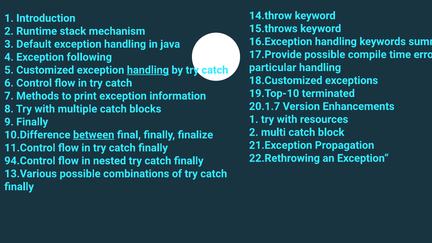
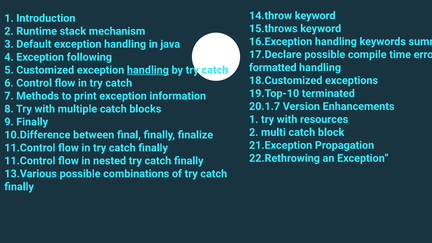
17.Provide: 17.Provide -> 17.Declare (275, 55)
particular: particular -> formatted (273, 67)
between underline: present -> none (94, 135)
94.Control: 94.Control -> 11.Control (30, 161)
